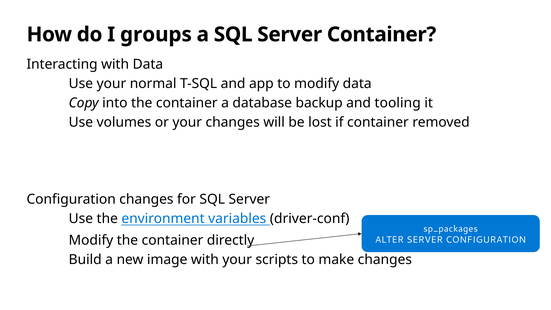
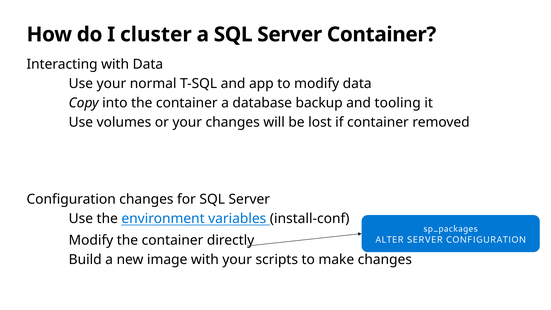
groups: groups -> cluster (156, 35)
driver-conf: driver-conf -> install-conf (310, 219)
